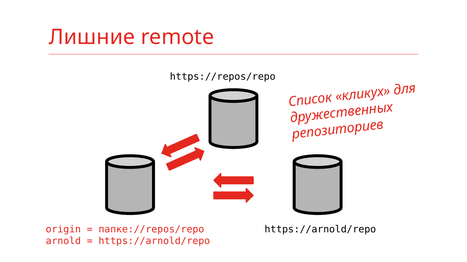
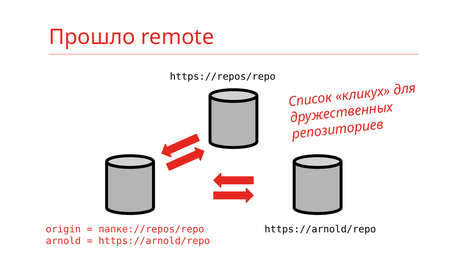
Лишние: Лишние -> Прошло (92, 37)
